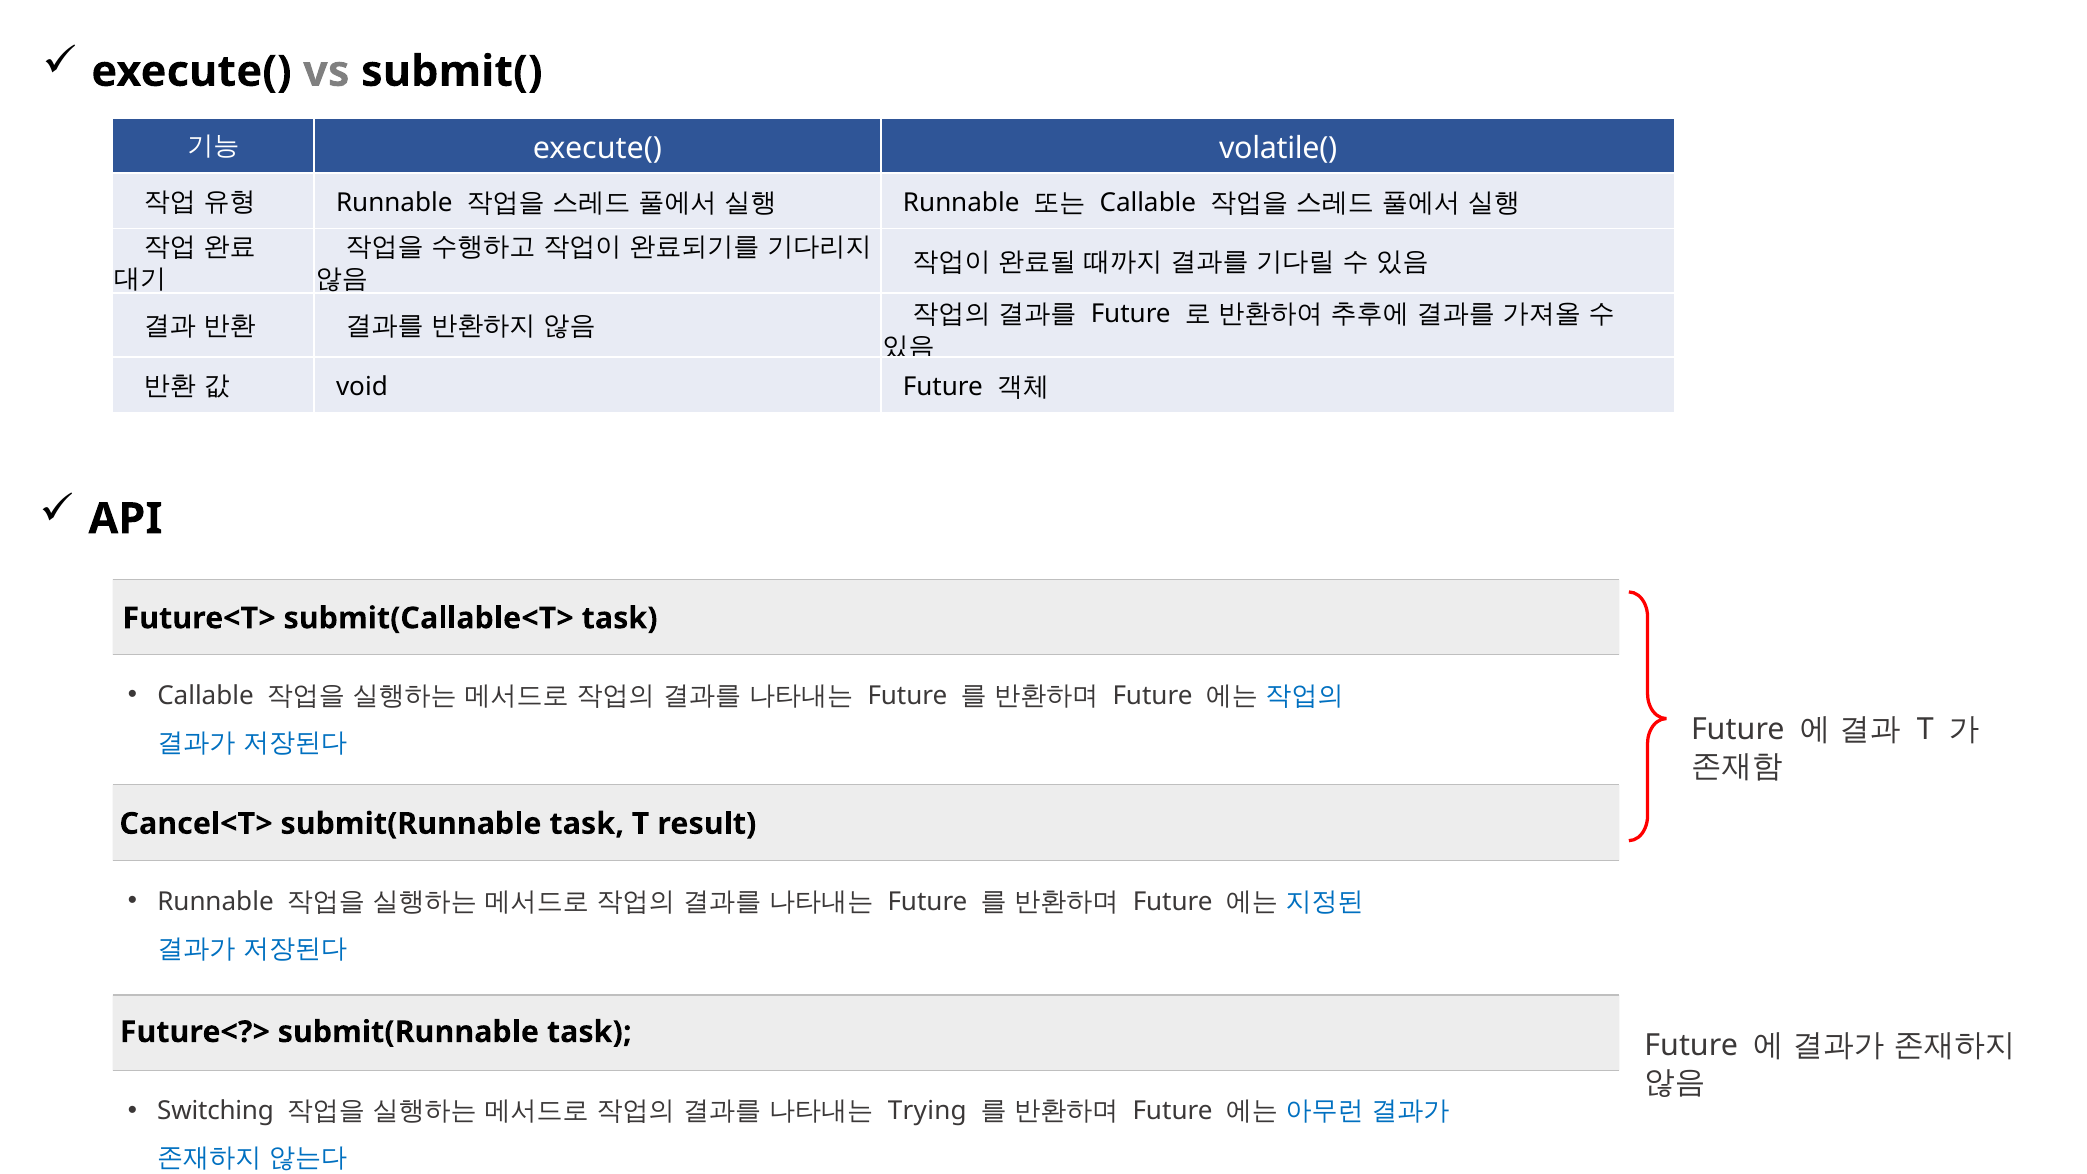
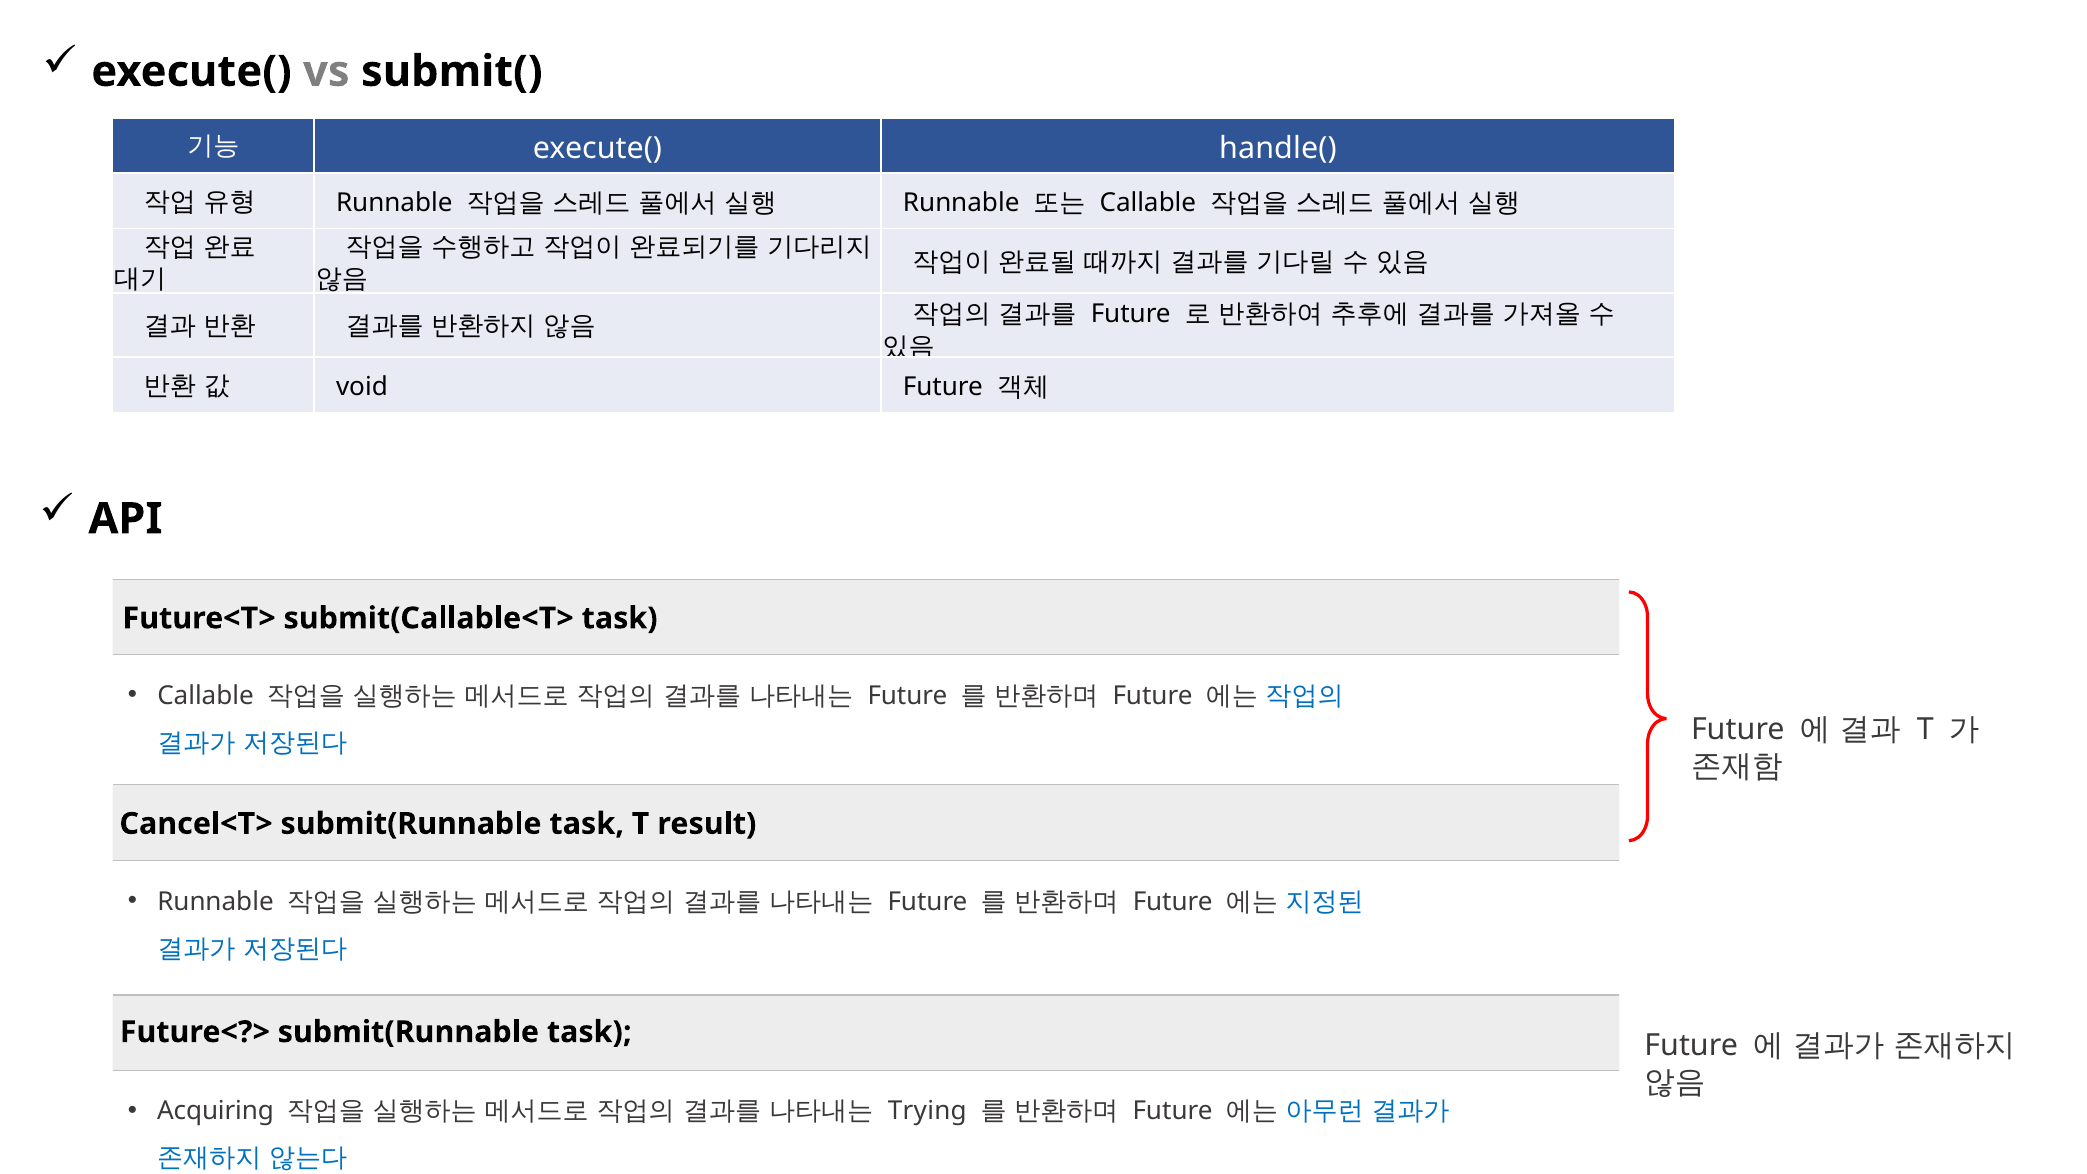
volatile(: volatile( -> handle( (1278, 148)
Switching: Switching -> Acquiring (216, 1111)
